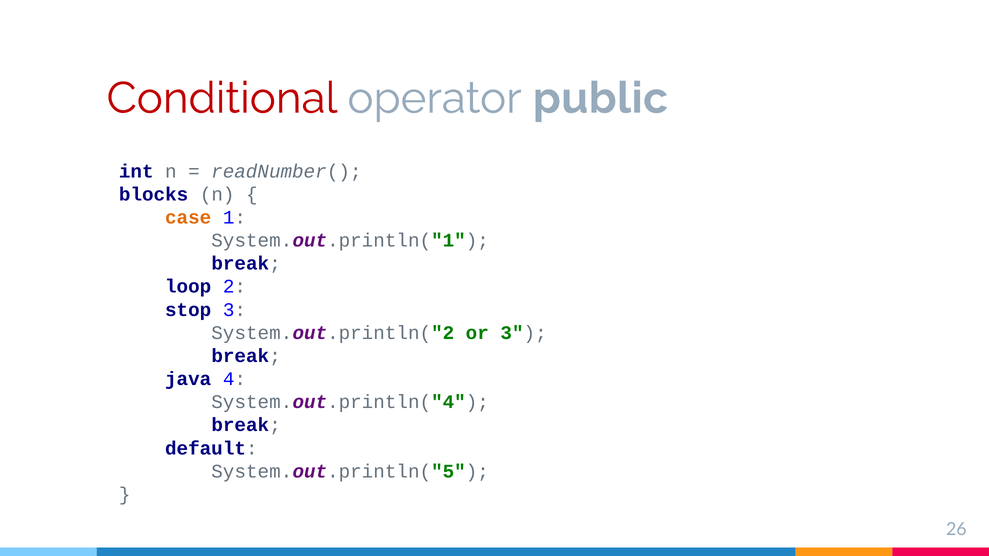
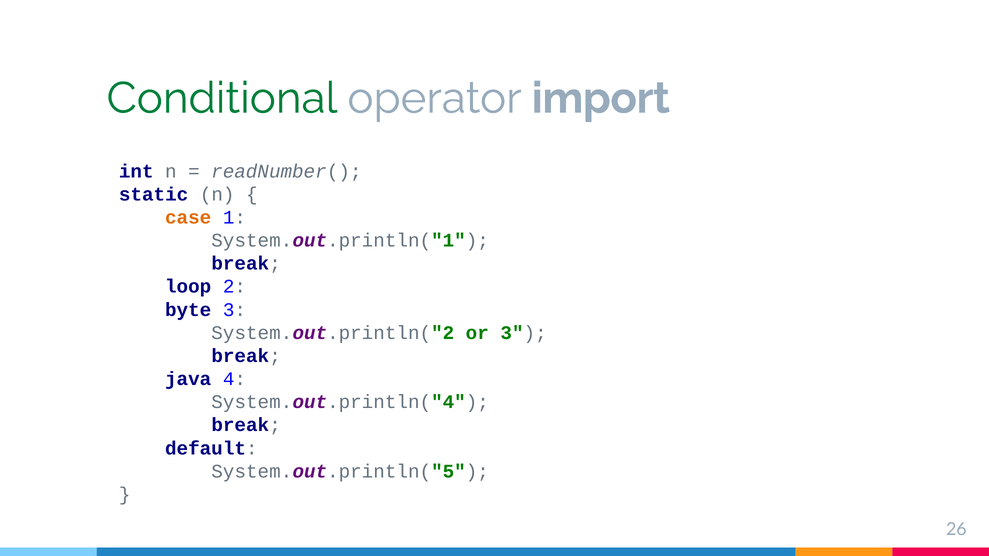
Conditional colour: red -> green (222, 98)
public: public -> import (601, 98)
blocks: blocks -> static (154, 194)
stop: stop -> byte (188, 310)
